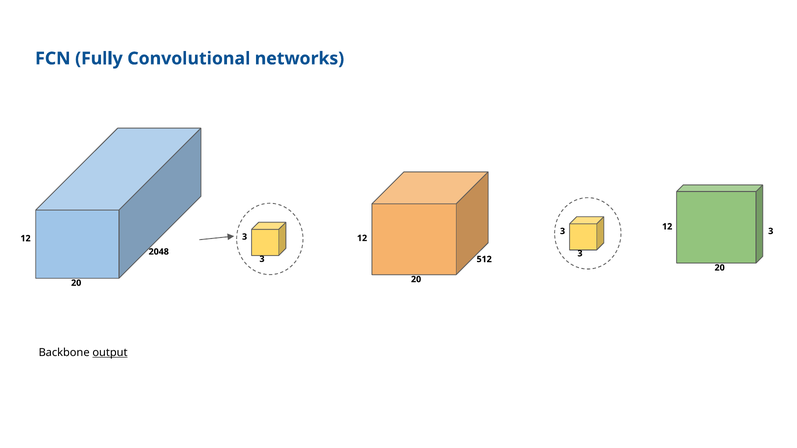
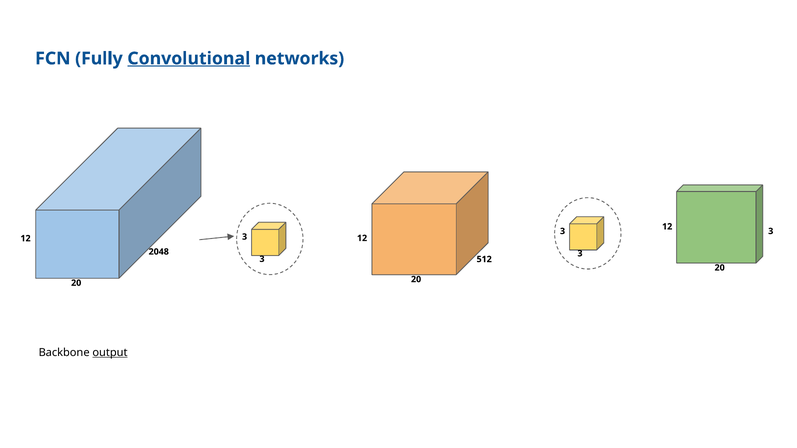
Convolutional underline: none -> present (189, 59)
